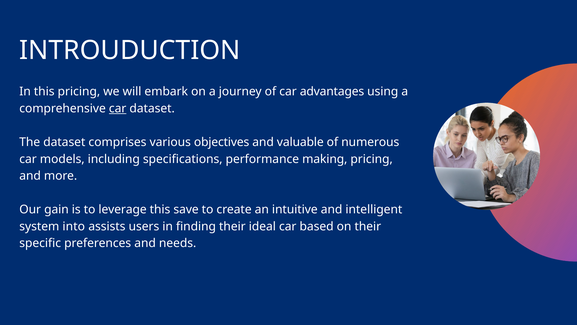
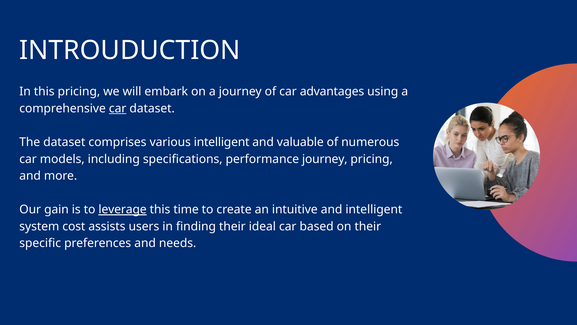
various objectives: objectives -> intelligent (222, 142)
performance making: making -> journey (325, 159)
leverage underline: none -> present (123, 209)
save: save -> time (186, 209)
into: into -> cost (74, 226)
